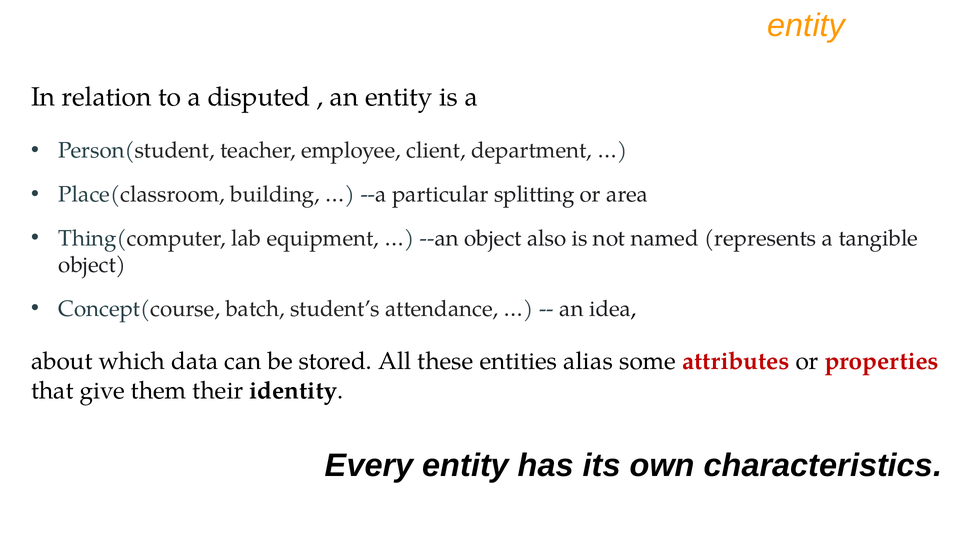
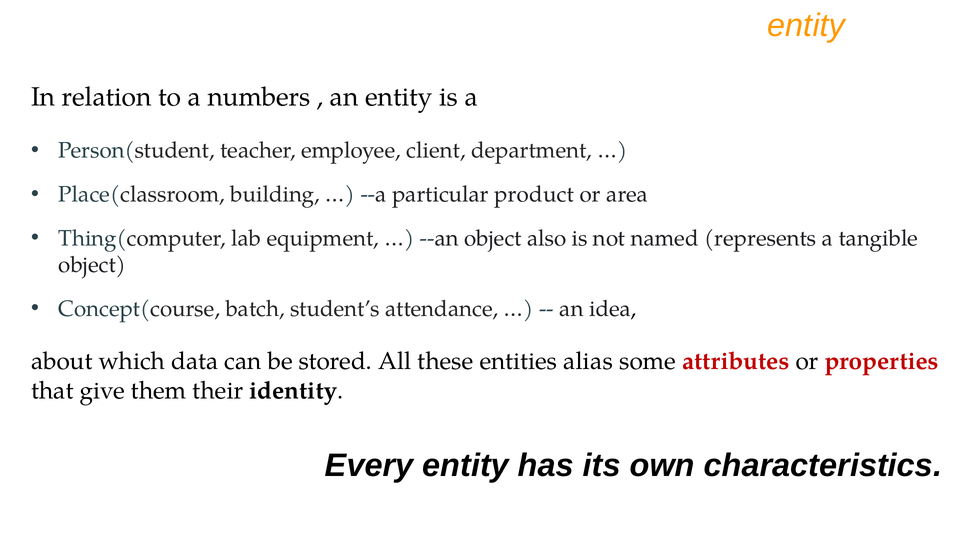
disputed: disputed -> numbers (259, 97)
splitting: splitting -> product (534, 194)
